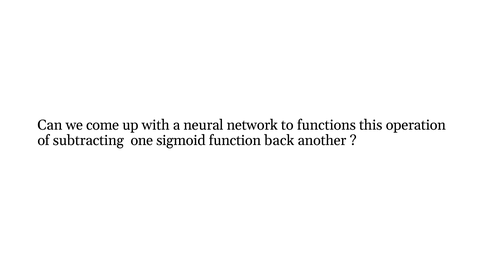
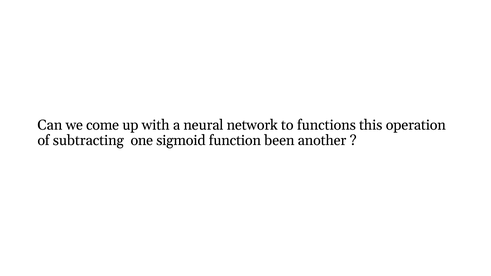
back: back -> been (279, 141)
